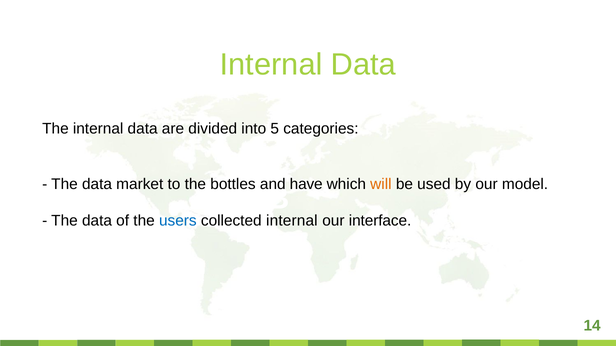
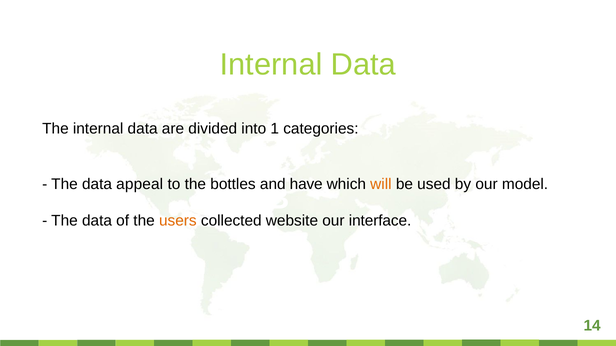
5: 5 -> 1 (275, 129)
market: market -> appeal (140, 184)
users colour: blue -> orange (178, 221)
collected internal: internal -> website (292, 221)
